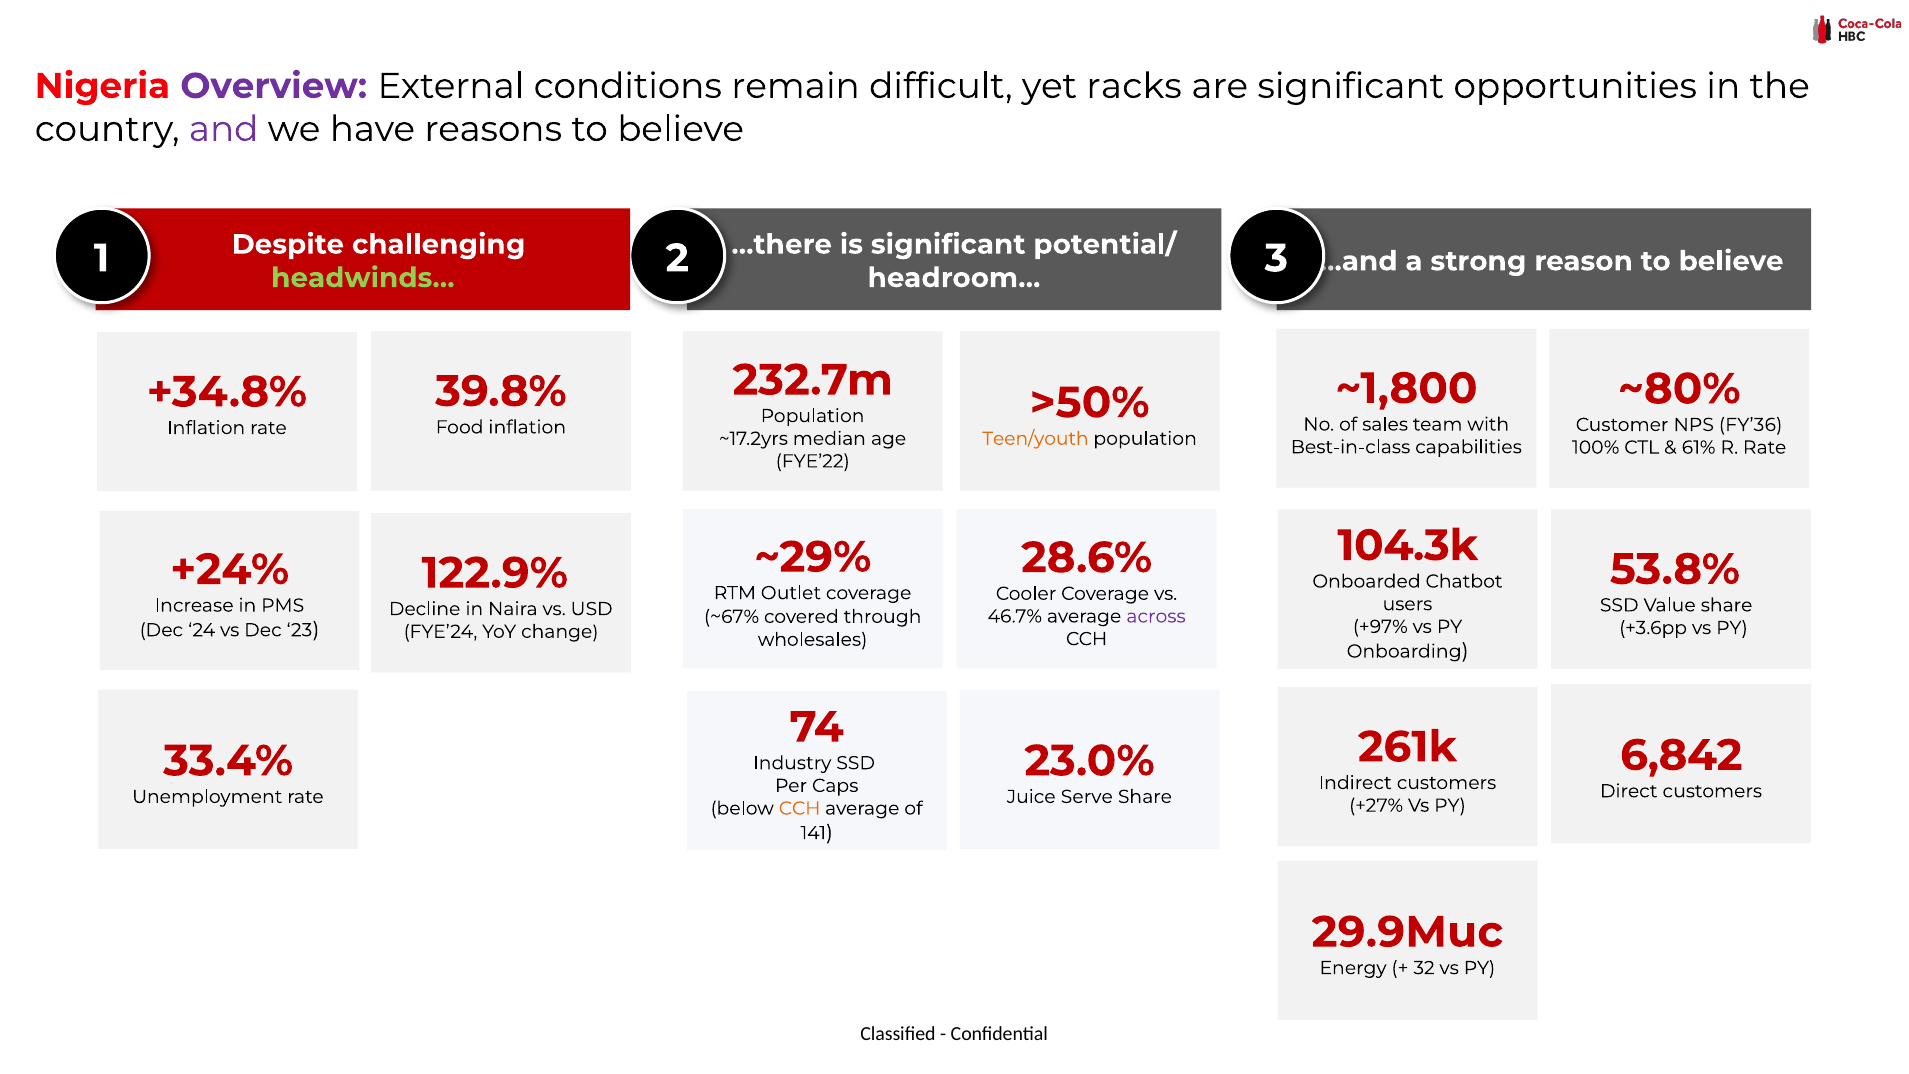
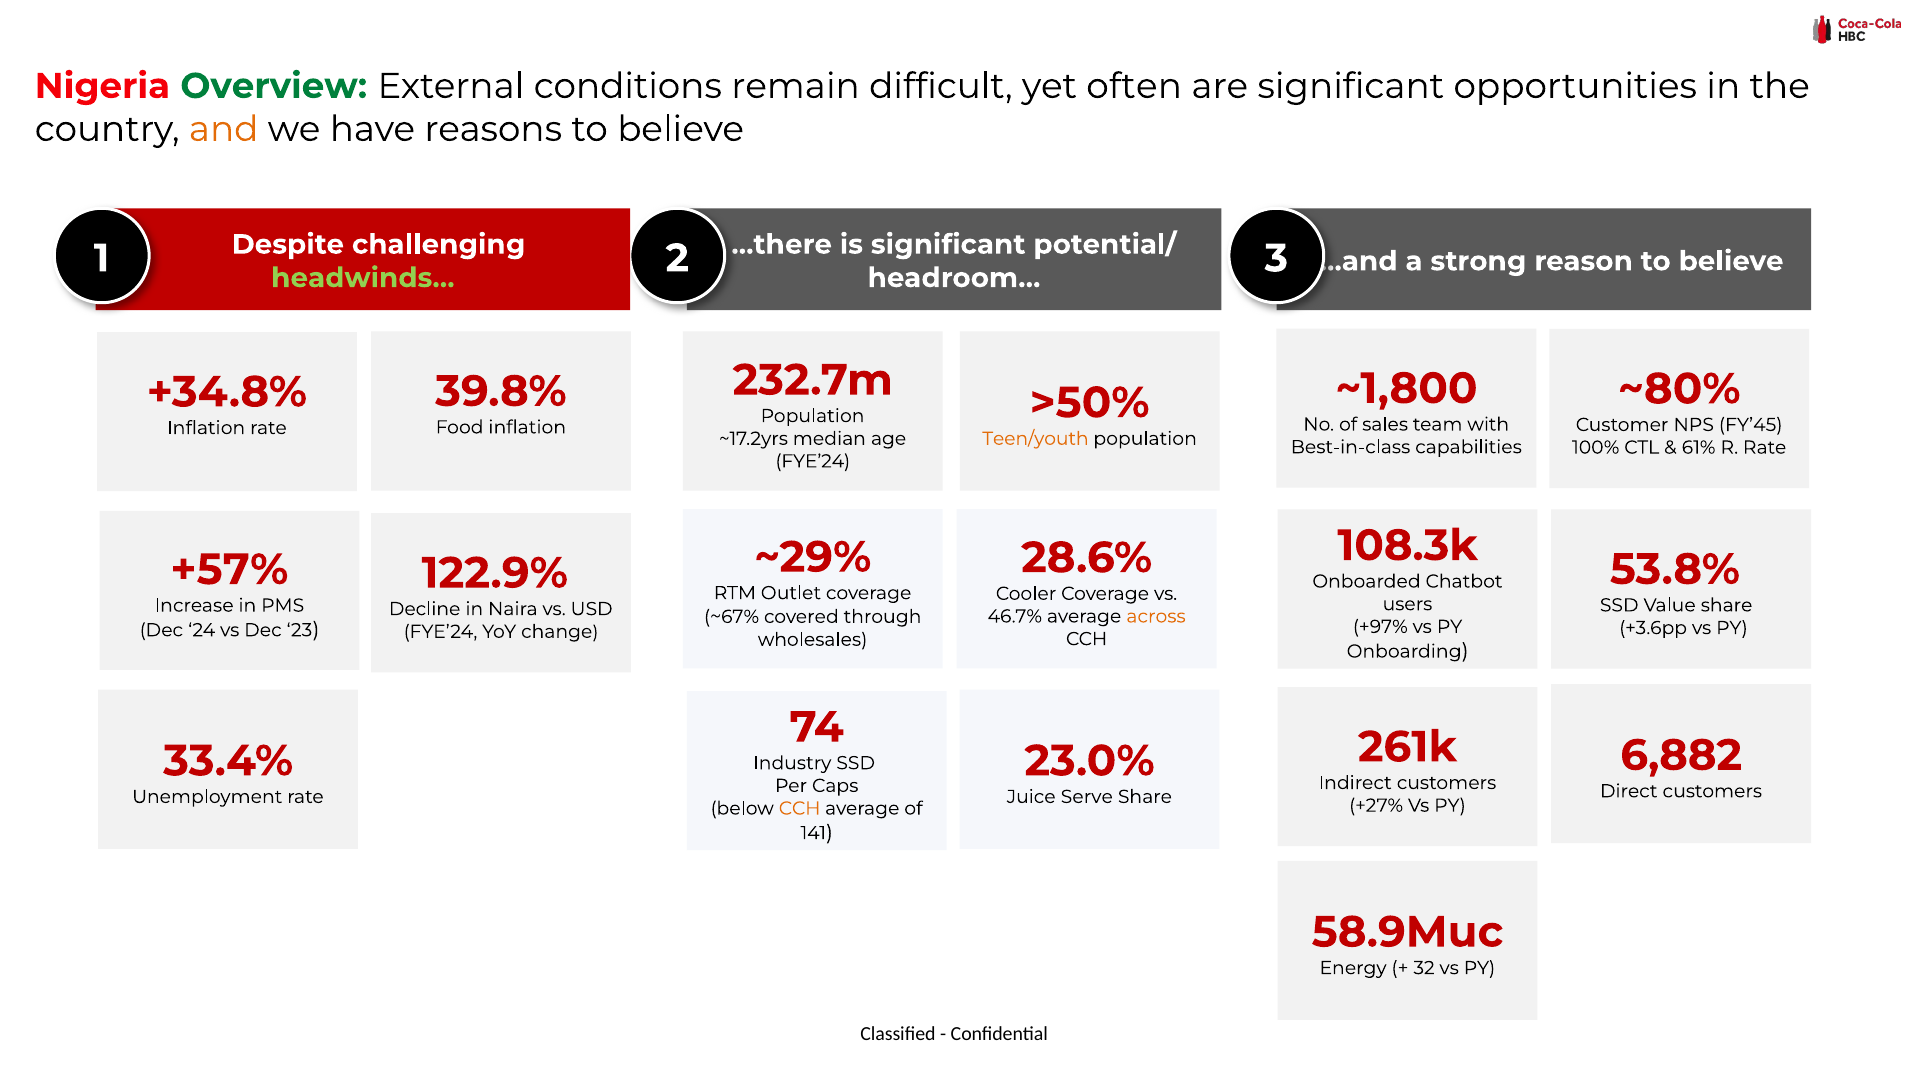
Overview colour: purple -> green (274, 86)
racks: racks -> often (1134, 86)
and colour: purple -> orange (224, 129)
FY’36: FY’36 -> FY’45 (1751, 425)
FYE’22: FYE’22 -> FYE’24 (813, 461)
104.3k: 104.3k -> 108.3k (1408, 545)
+24%: +24% -> +57% (229, 570)
across colour: purple -> orange (1156, 616)
6,842: 6,842 -> 6,882 (1681, 755)
29.9Muc: 29.9Muc -> 58.9Muc (1408, 932)
